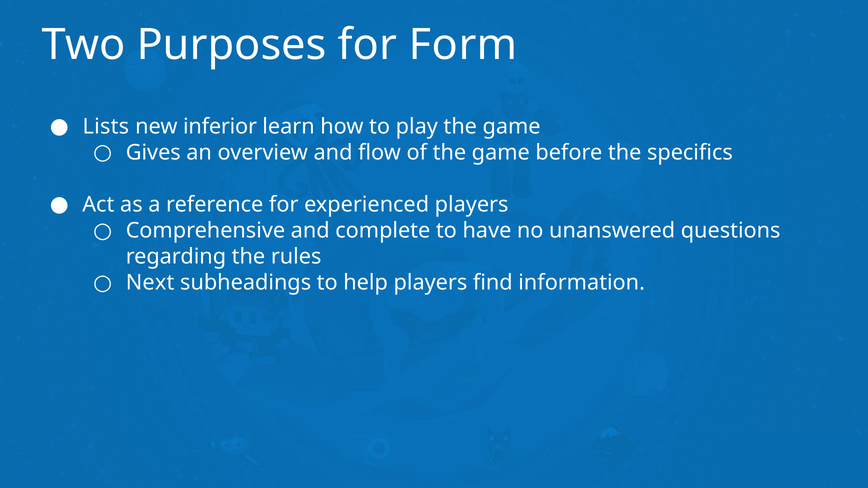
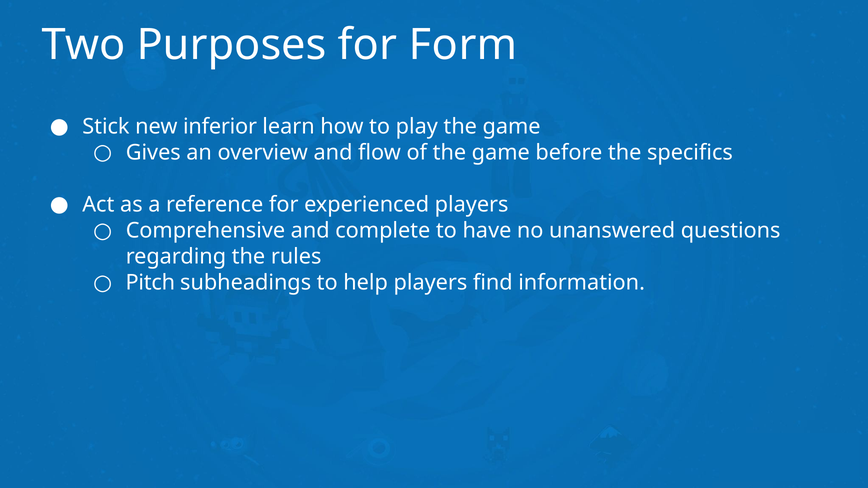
Lists: Lists -> Stick (106, 127)
Next: Next -> Pitch (150, 283)
